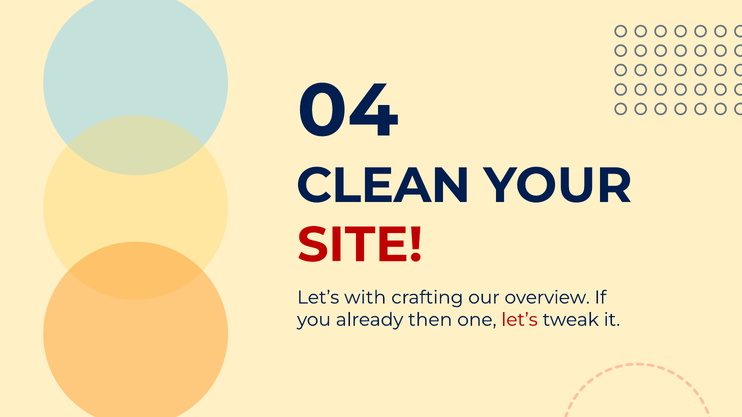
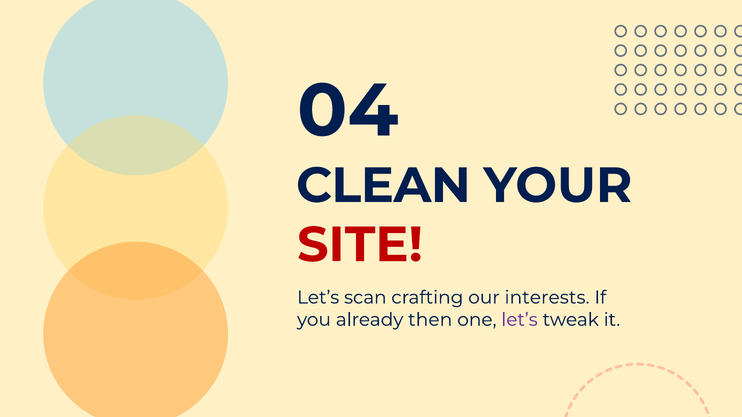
with: with -> scan (365, 298)
overview: overview -> interests (547, 298)
let’s colour: red -> purple (520, 320)
